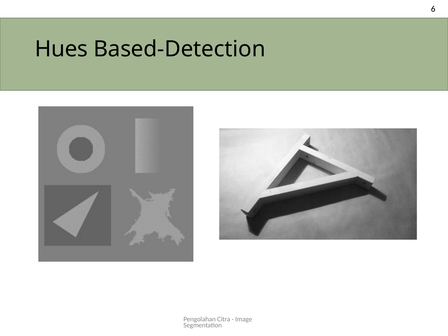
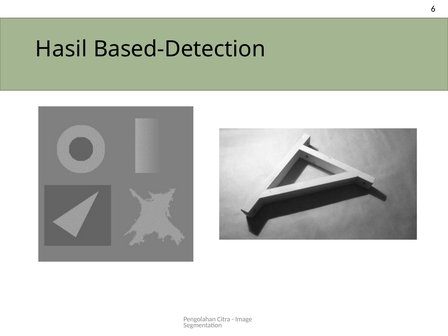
Hues: Hues -> Hasil (61, 49)
